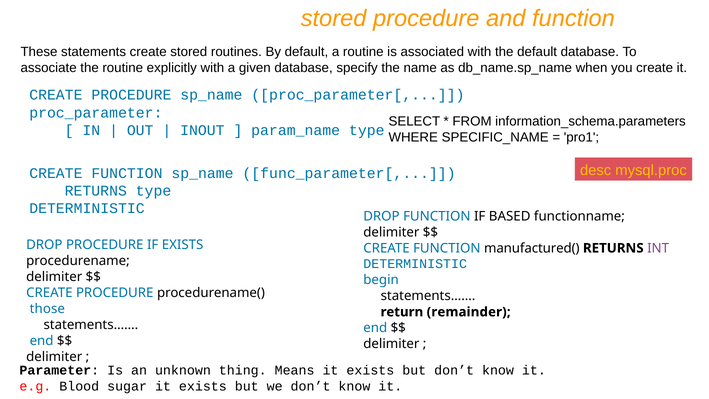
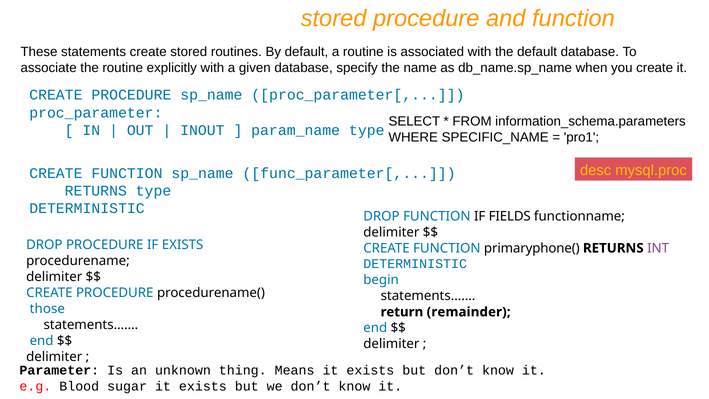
BASED: BASED -> FIELDS (510, 216)
manufactured(: manufactured( -> primaryphone( (532, 248)
